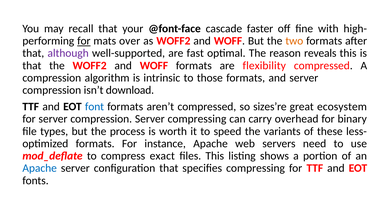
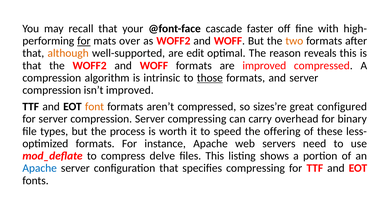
although colour: purple -> orange (68, 53)
fast: fast -> edit (195, 53)
are flexibility: flexibility -> improved (264, 66)
those underline: none -> present (210, 78)
isn’t download: download -> improved (130, 90)
font colour: blue -> orange (94, 107)
ecosystem: ecosystem -> configured (342, 107)
variants: variants -> offering (282, 131)
exact: exact -> delve (162, 156)
